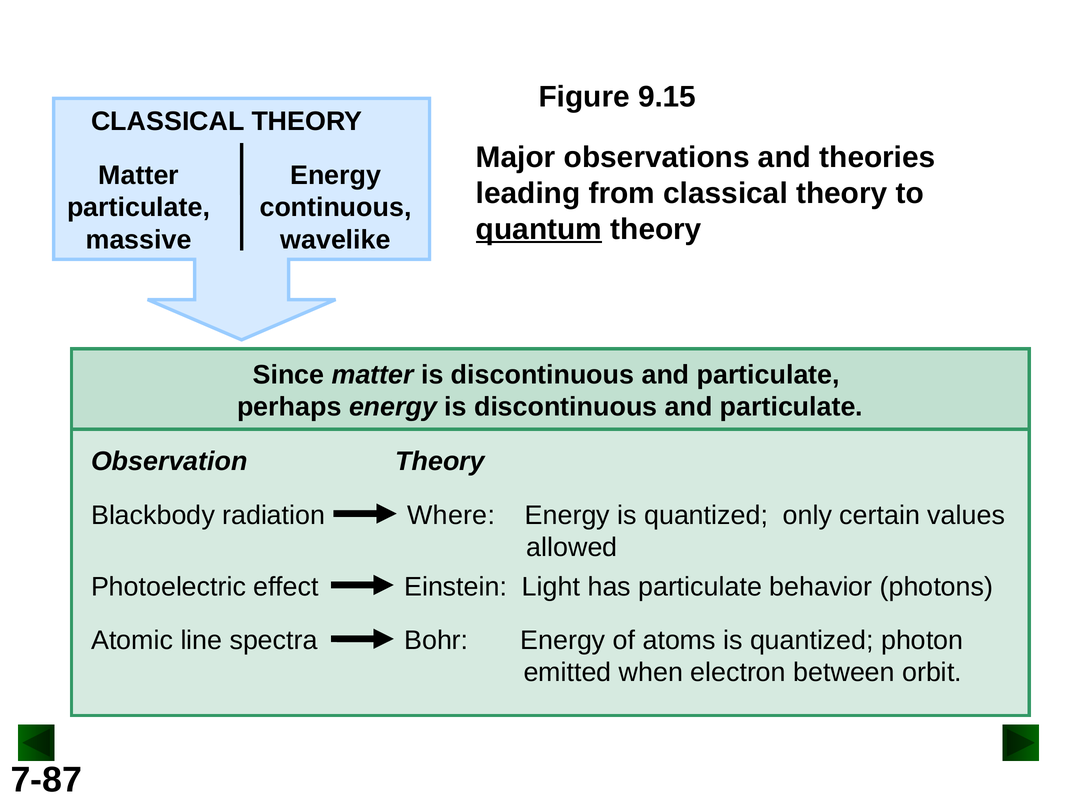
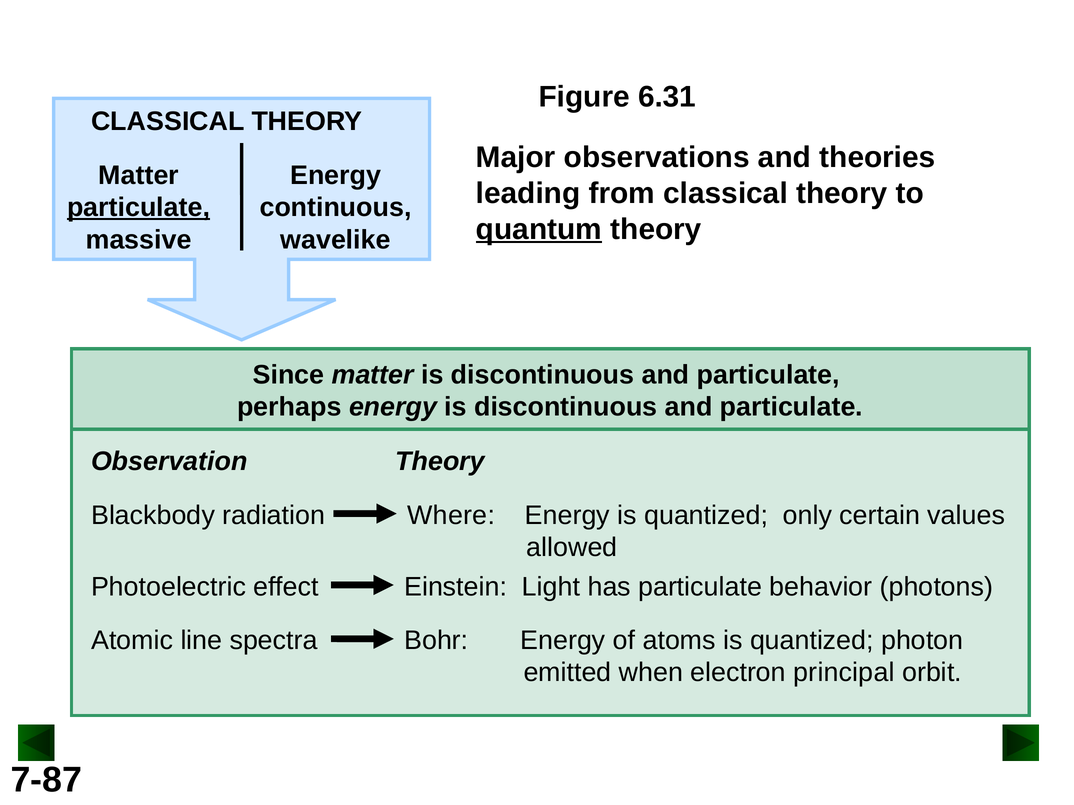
9.15: 9.15 -> 6.31 (667, 97)
particulate underline: none -> present (139, 208)
between: between -> principal (844, 673)
